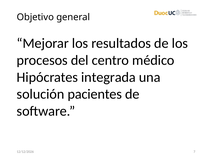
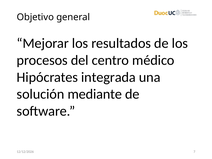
pacientes: pacientes -> mediante (95, 94)
